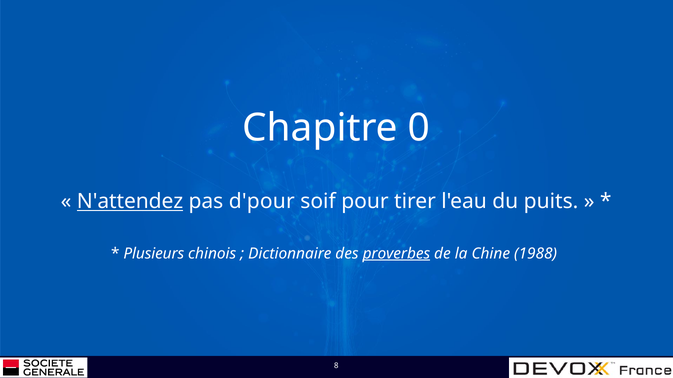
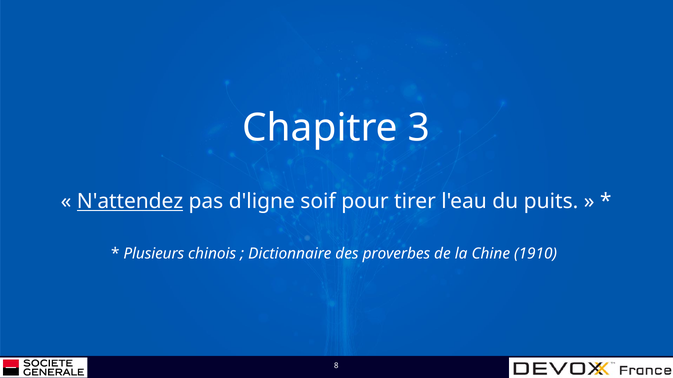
0: 0 -> 3 (419, 128)
d'pour: d'pour -> d'ligne (262, 202)
proverbes underline: present -> none (396, 254)
1988: 1988 -> 1910 (536, 254)
